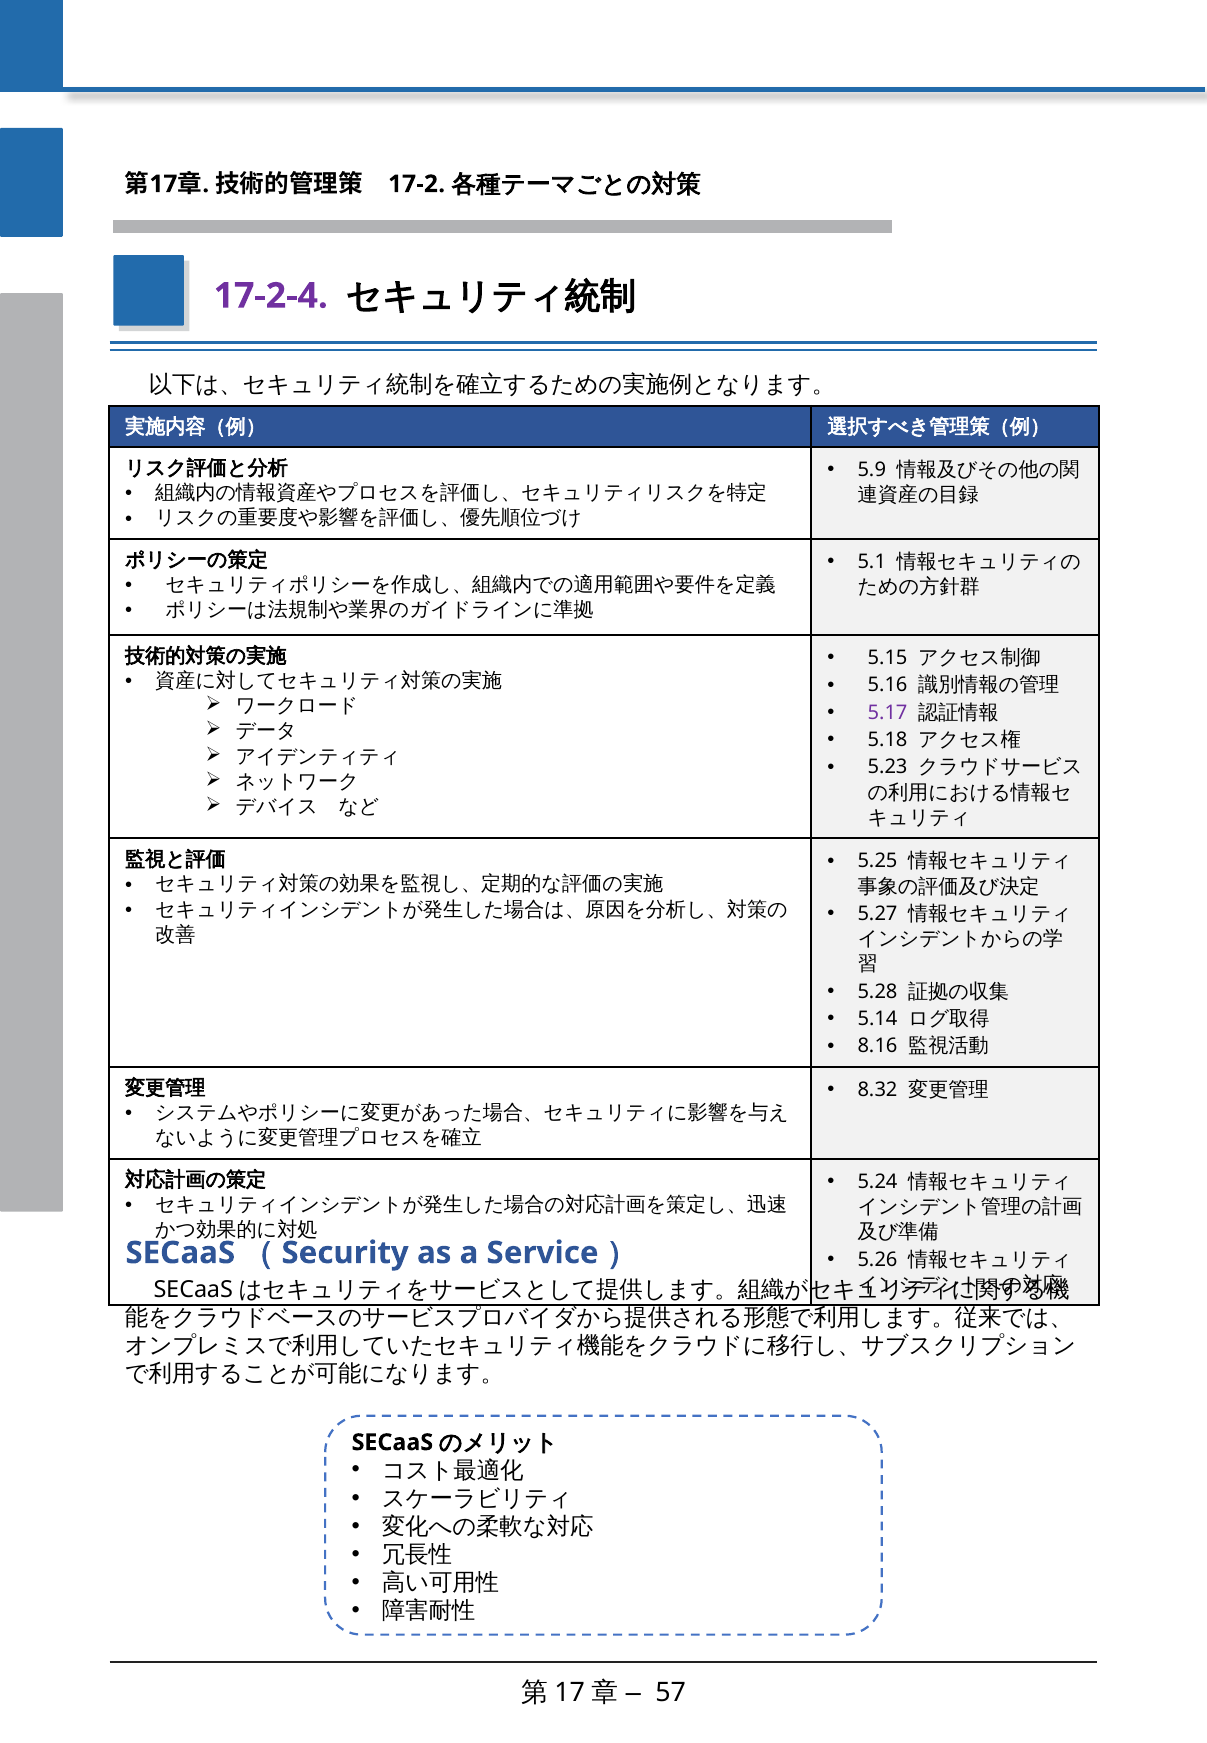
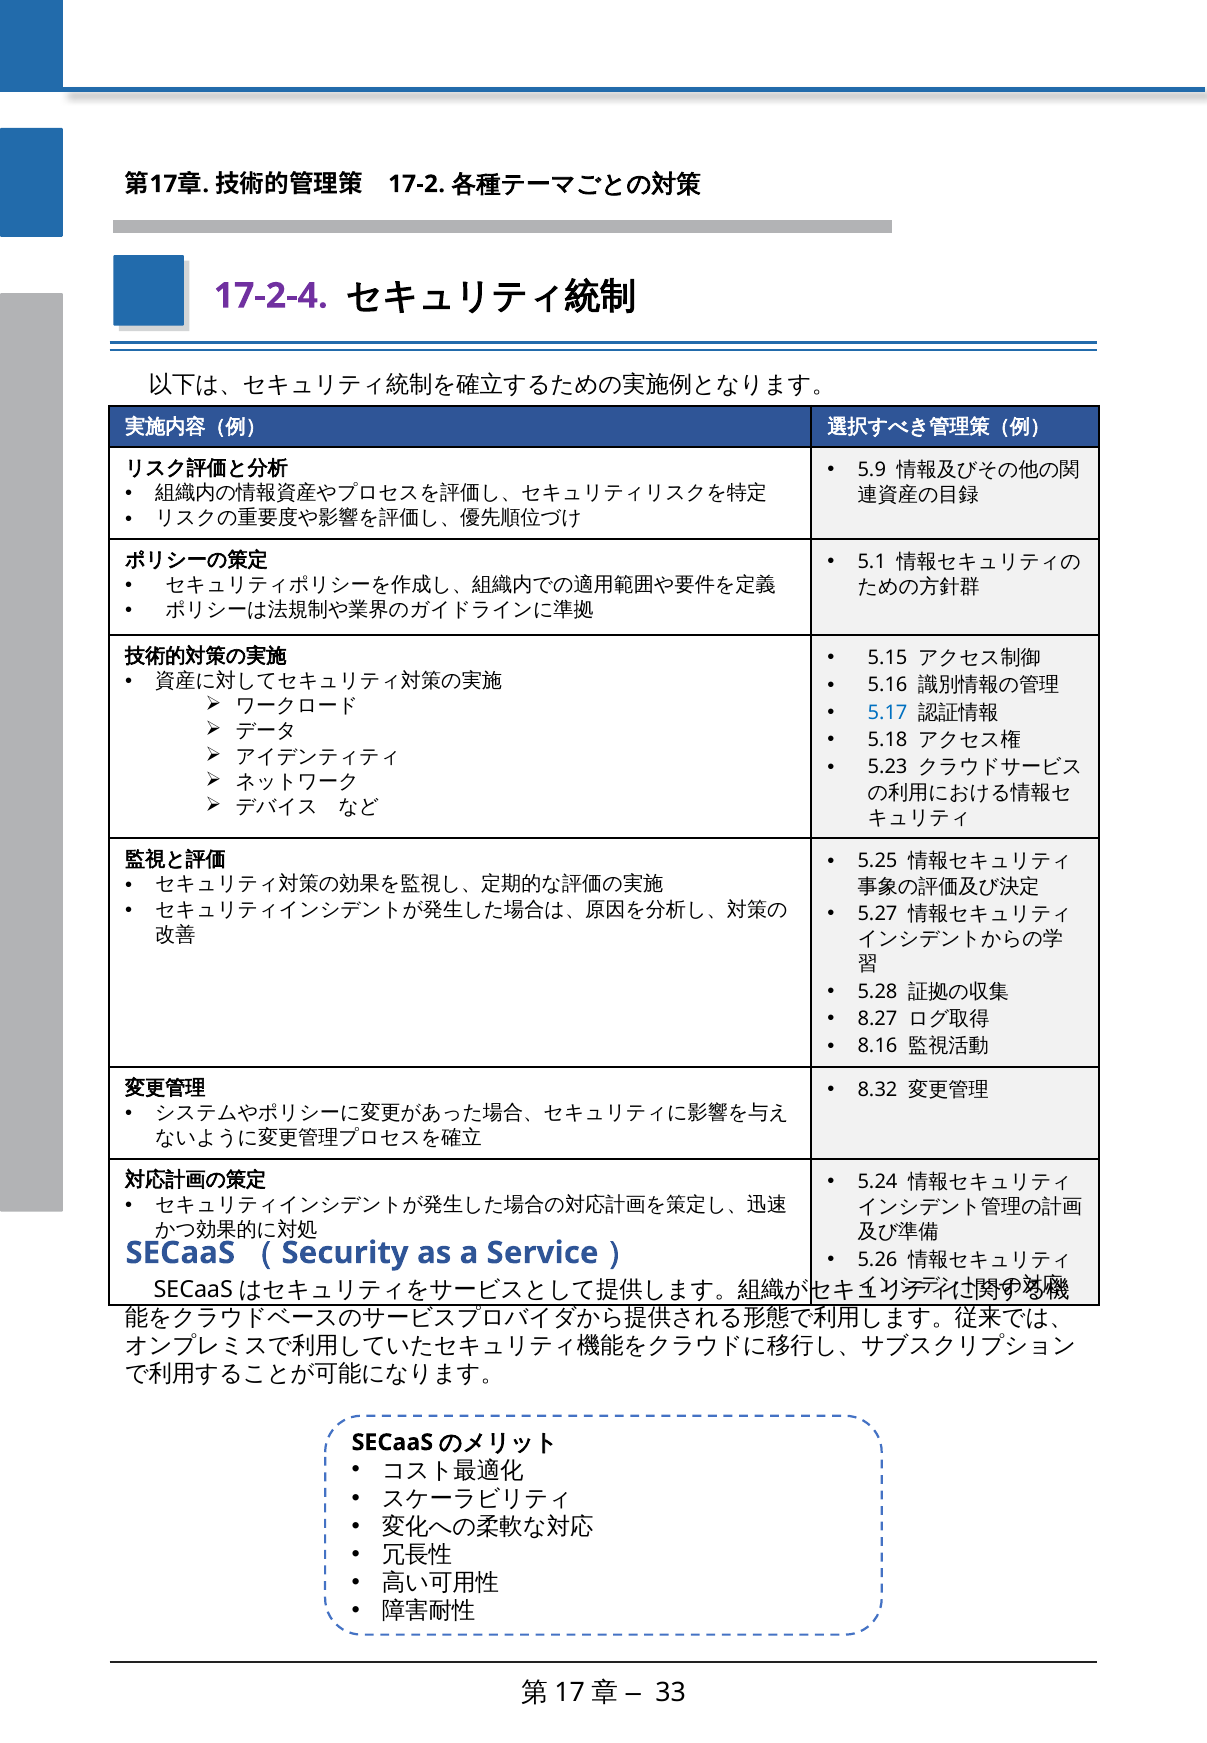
5.17 colour: purple -> blue (888, 713)
5.14: 5.14 -> 8.27 (878, 1019)
57: 57 -> 33 (671, 1693)
